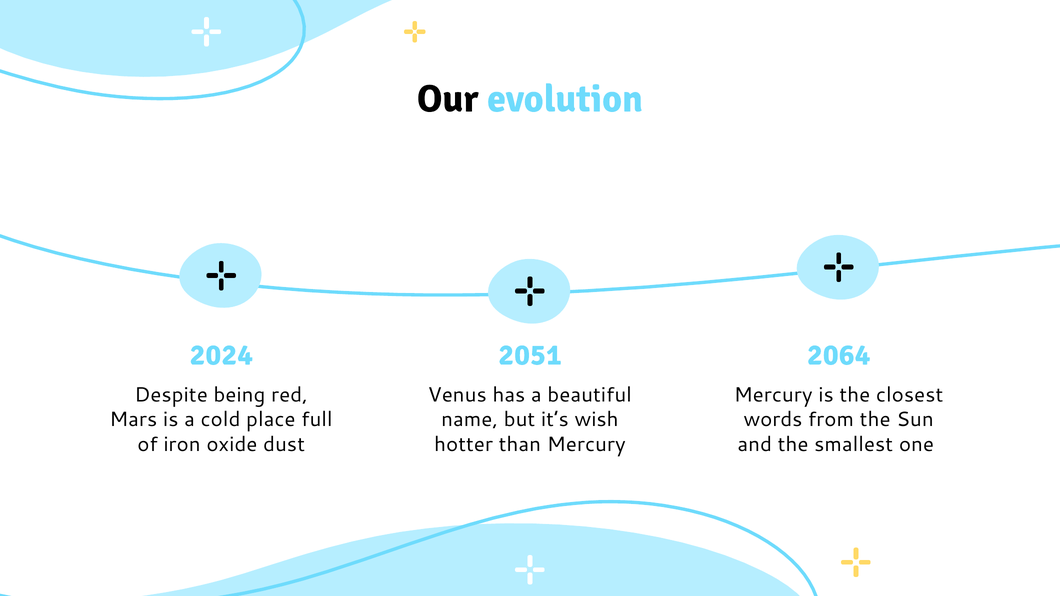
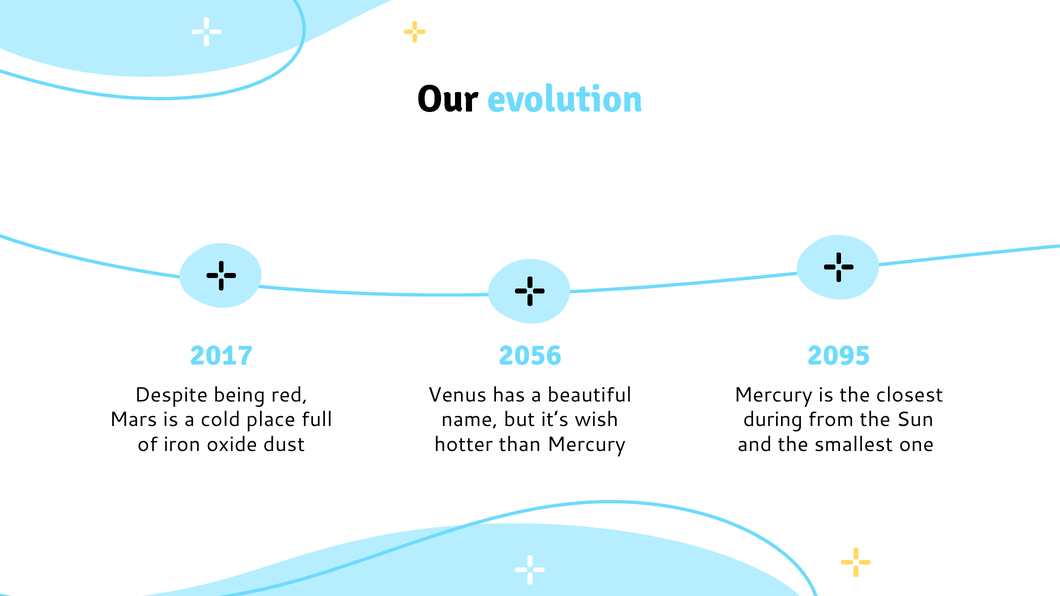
2024: 2024 -> 2017 (221, 355)
2051: 2051 -> 2056 (530, 355)
2064: 2064 -> 2095 (839, 355)
words: words -> during (773, 420)
